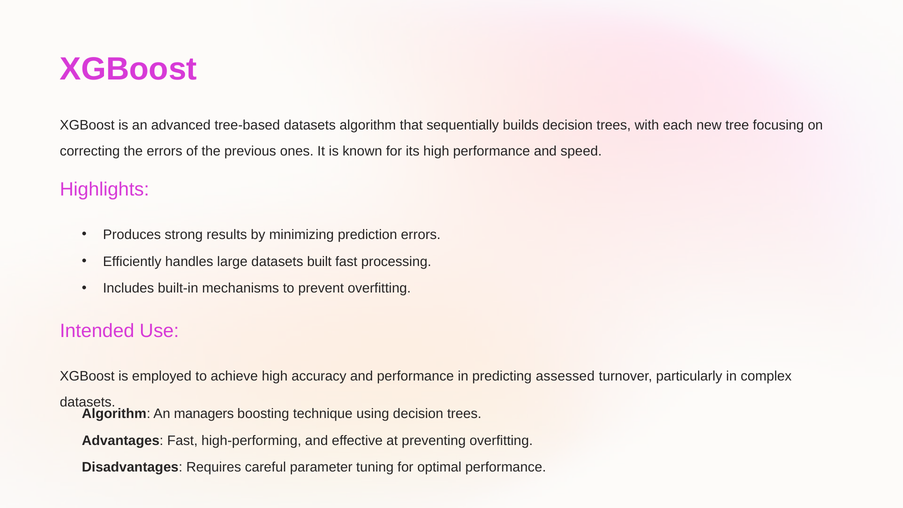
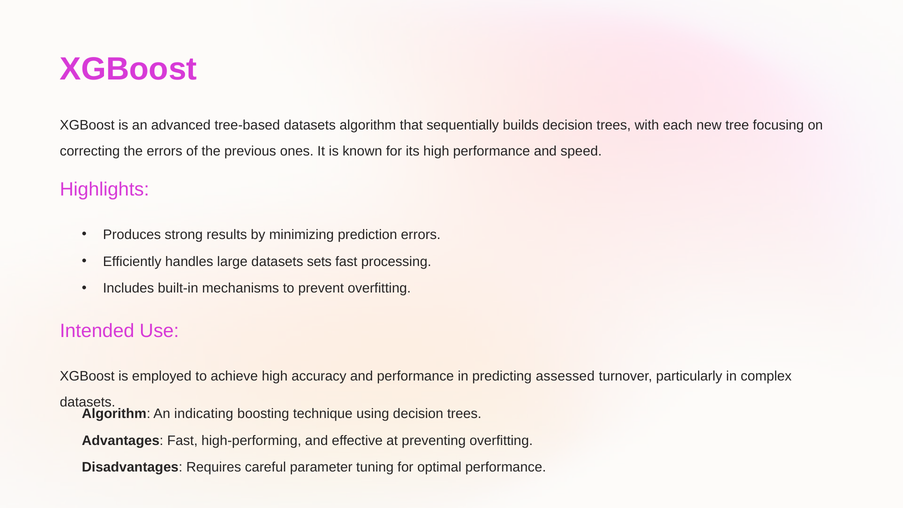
built: built -> sets (319, 262)
managers: managers -> indicating (204, 414)
